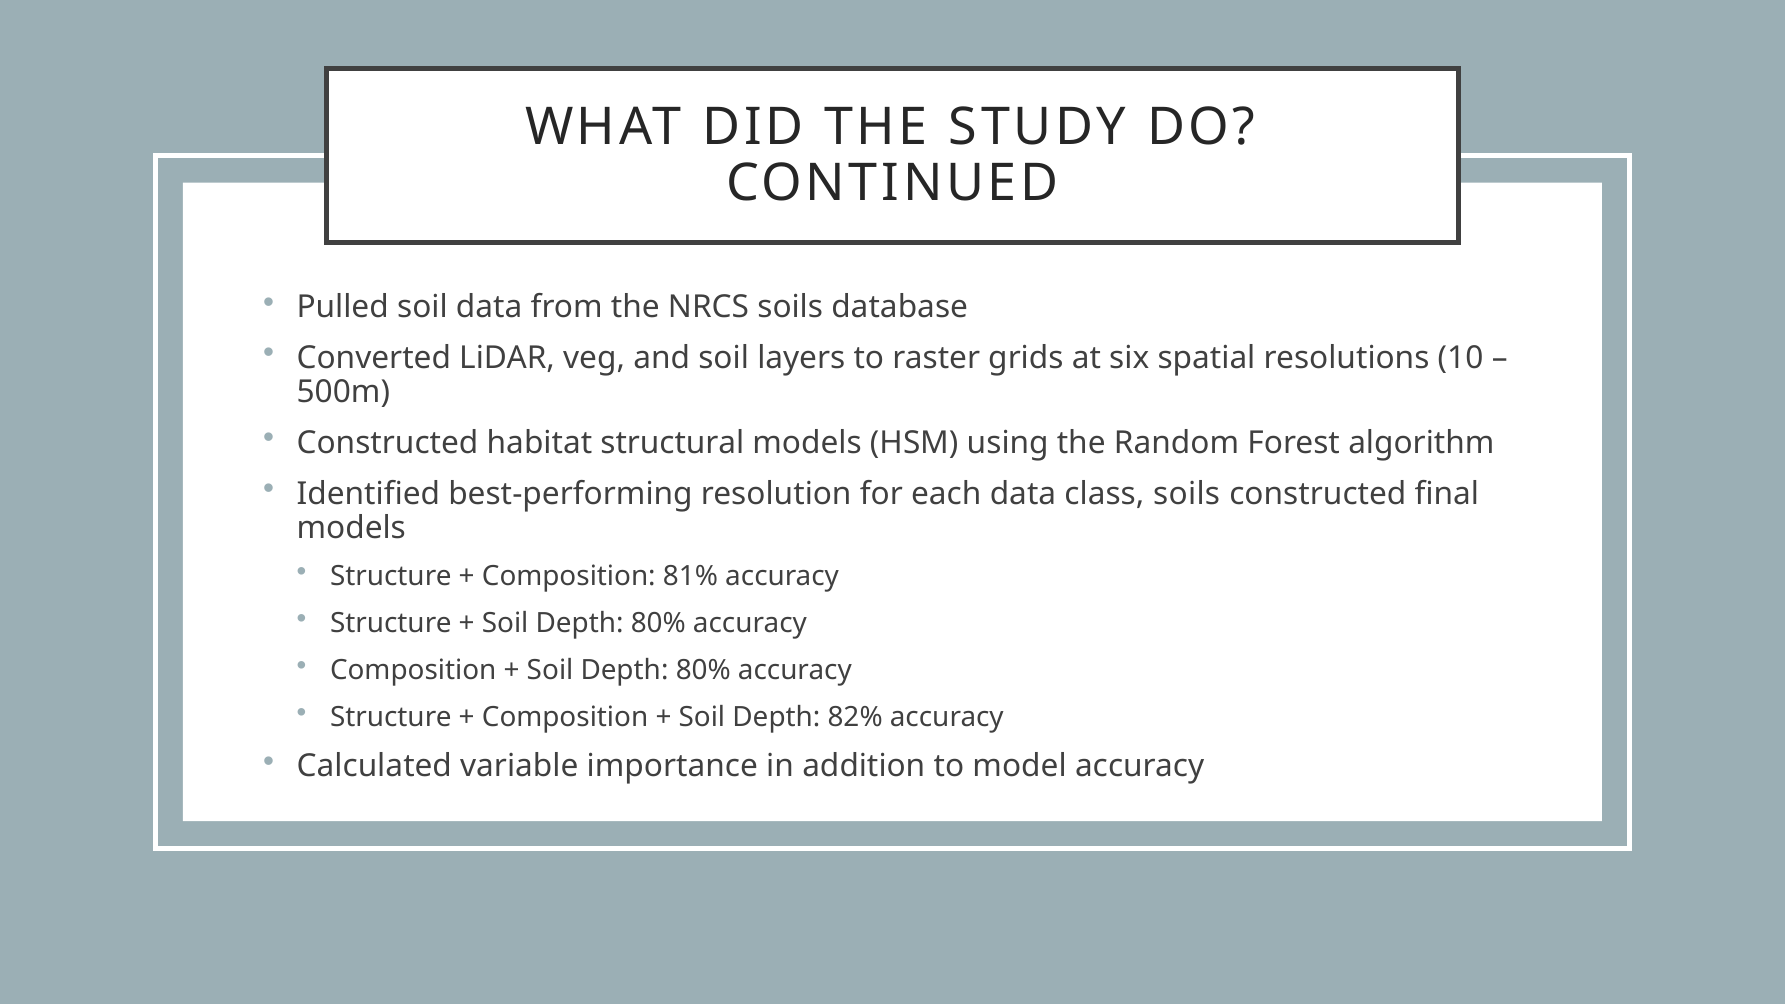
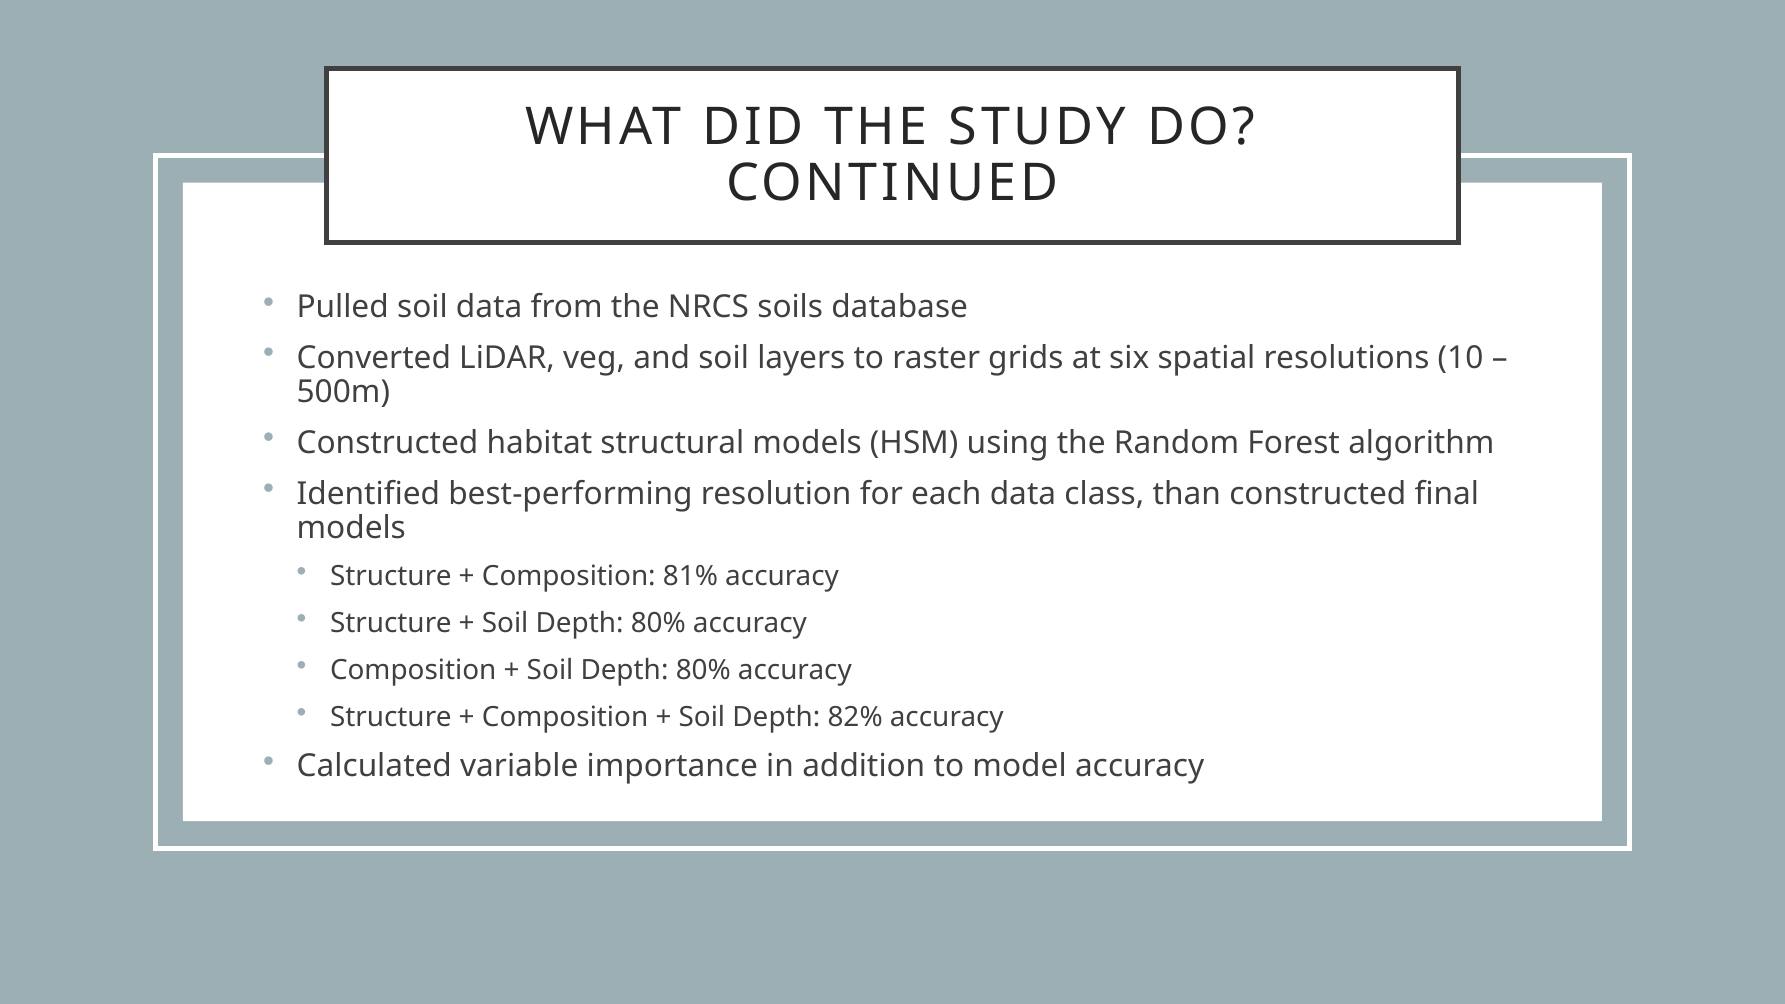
class soils: soils -> than (1187, 494)
